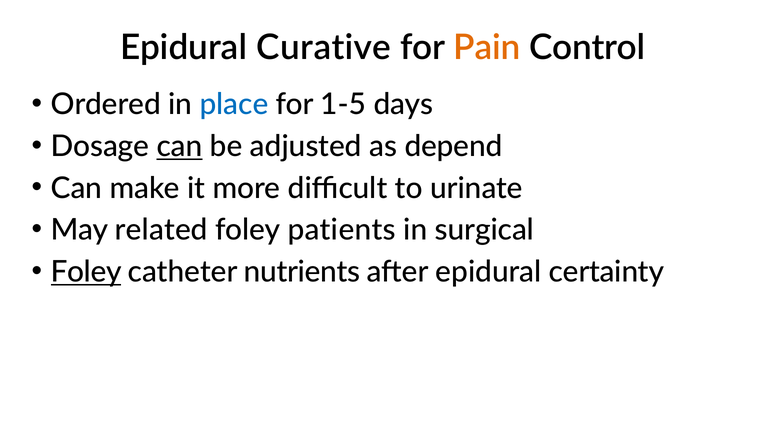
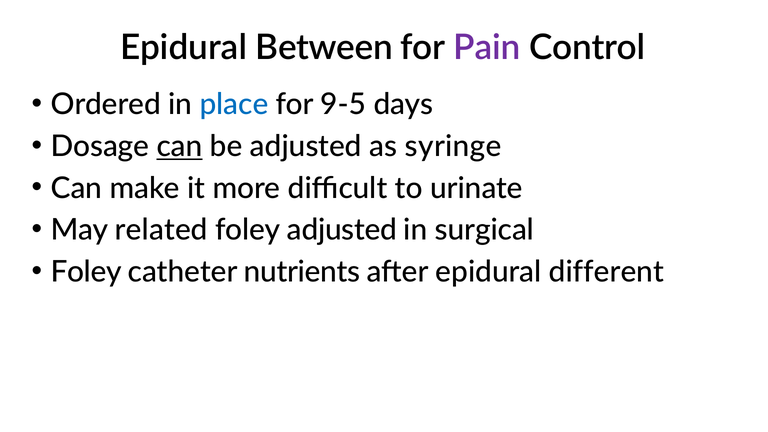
Curative: Curative -> Between (324, 48)
Pain colour: orange -> purple (487, 48)
1-5: 1-5 -> 9-5 (343, 105)
depend: depend -> syringe (453, 146)
foley patients: patients -> adjusted (342, 230)
Foley underline: present -> none (86, 272)
certainty: certainty -> different (606, 272)
